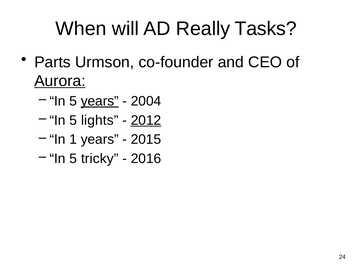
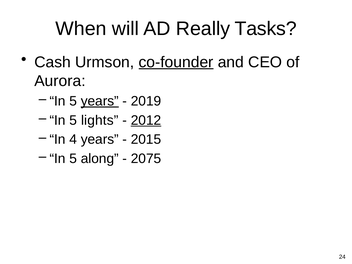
Parts: Parts -> Cash (53, 62)
co-founder underline: none -> present (176, 62)
Aurora underline: present -> none (60, 81)
2004: 2004 -> 2019 (146, 101)
1: 1 -> 4 (73, 139)
tricky: tricky -> along (100, 159)
2016: 2016 -> 2075 (146, 159)
